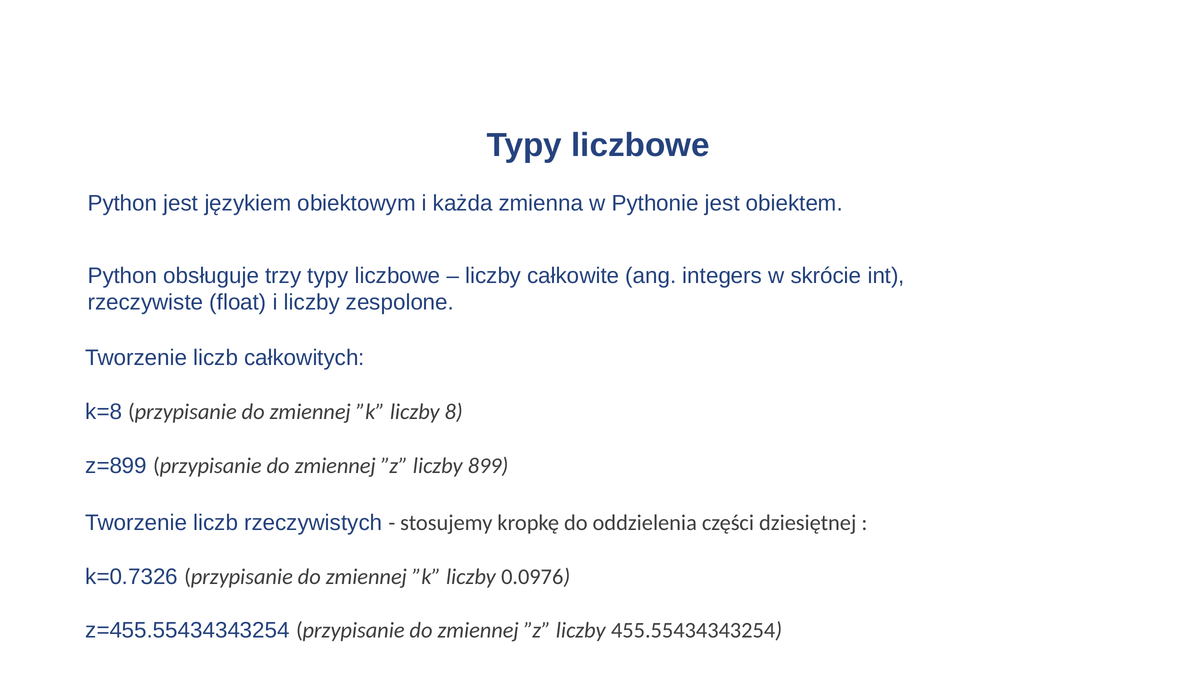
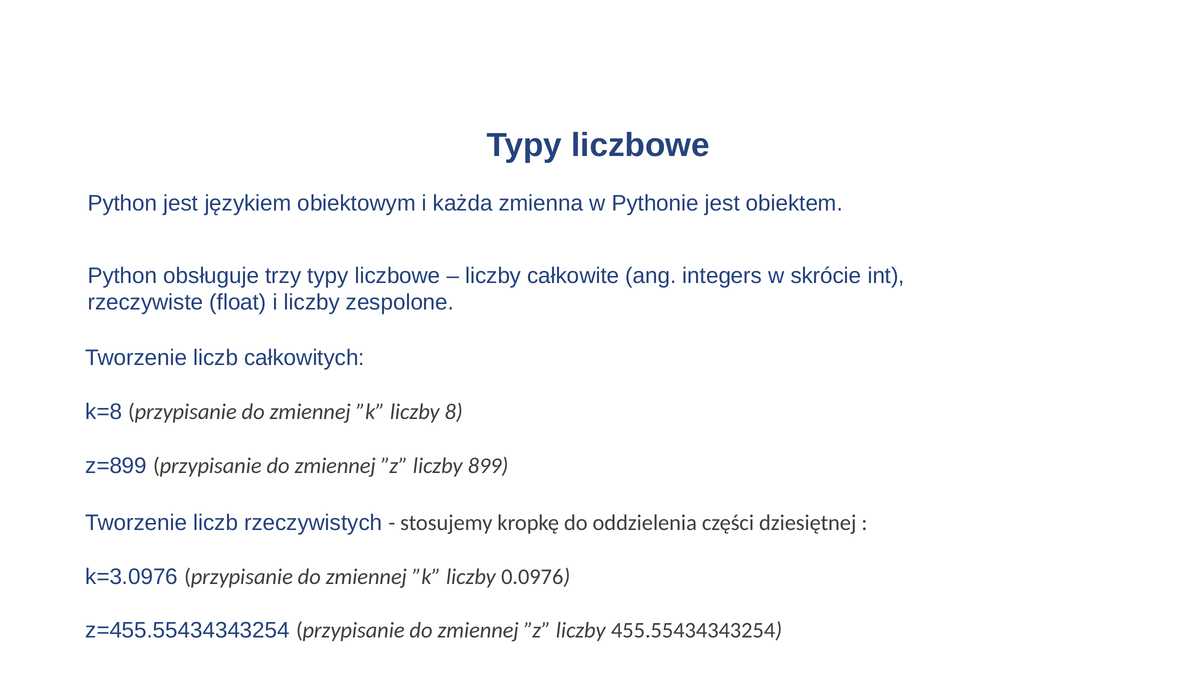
k=0.7326: k=0.7326 -> k=3.0976 (132, 577)
